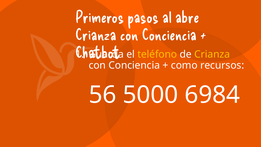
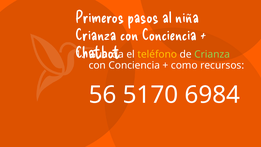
abre: abre -> niña (187, 17)
Crianza colour: yellow -> light green (212, 54)
5000: 5000 -> 5170 (150, 95)
